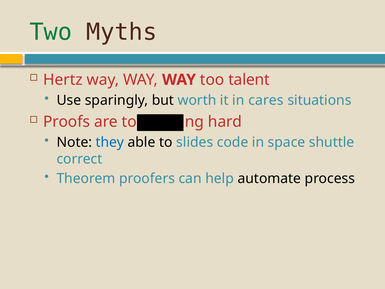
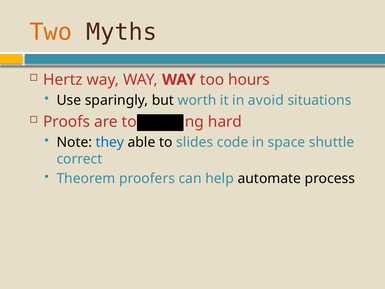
Two colour: green -> orange (51, 32)
talent: talent -> hours (249, 80)
cares: cares -> avoid (266, 100)
